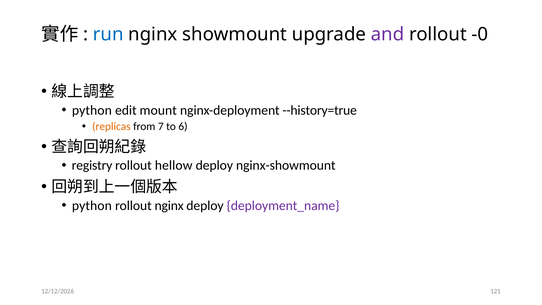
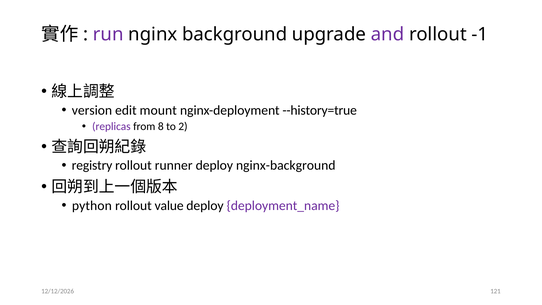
run colour: blue -> purple (108, 34)
showmount: showmount -> background (235, 34)
-0: -0 -> -1 (480, 34)
python: python -> version (92, 110)
replicas colour: orange -> purple (111, 127)
7: 7 -> 8 (161, 127)
6: 6 -> 2 (183, 127)
hellow: hellow -> runner (174, 165)
nginx-showmount: nginx-showmount -> nginx-background (286, 165)
rollout nginx: nginx -> value (169, 206)
